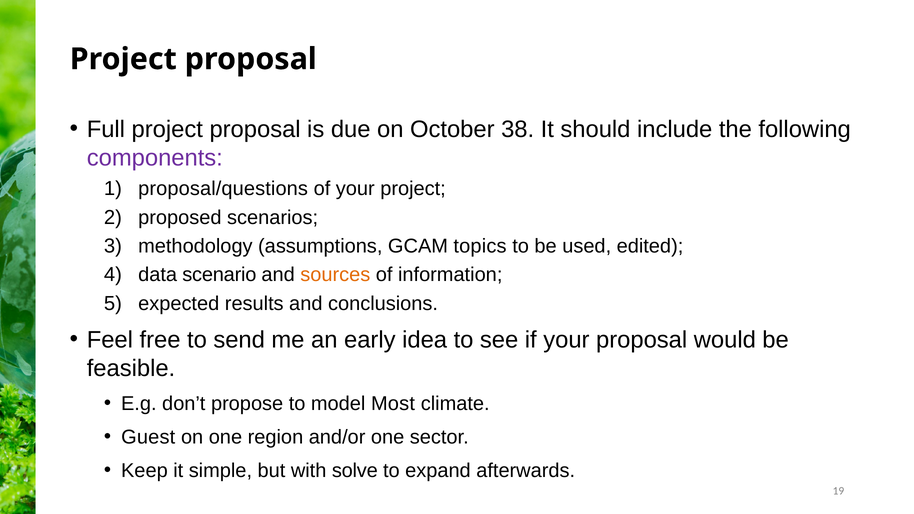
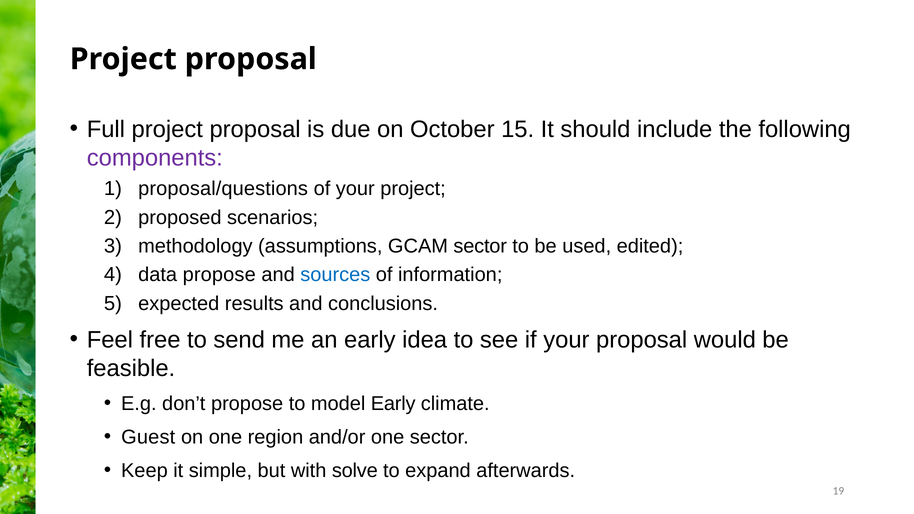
38: 38 -> 15 (518, 129)
GCAM topics: topics -> sector (480, 246)
data scenario: scenario -> propose (219, 275)
sources colour: orange -> blue (335, 275)
model Most: Most -> Early (393, 404)
